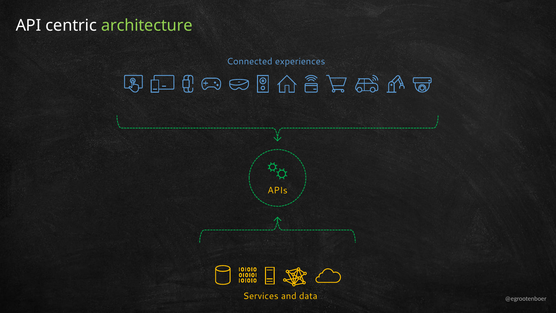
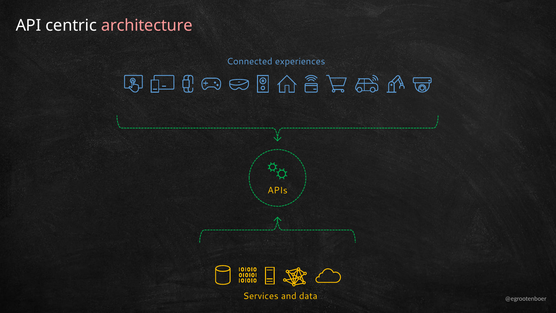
architecture colour: light green -> pink (147, 25)
